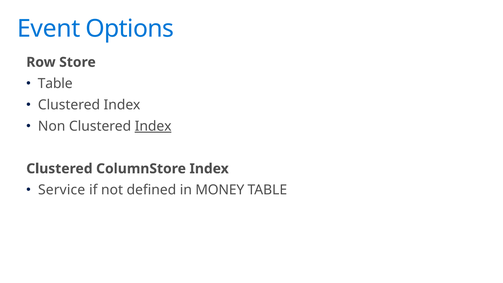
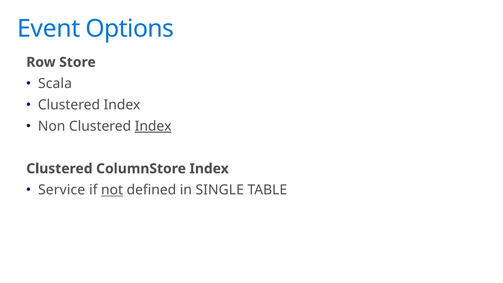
Table: Table -> Scala (55, 83)
not underline: none -> present (112, 190)
MONEY: MONEY -> SINGLE (220, 190)
